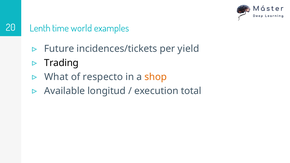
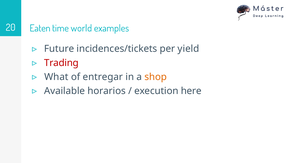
Lenth: Lenth -> Eaten (40, 28)
Trading colour: black -> red (61, 63)
respecto: respecto -> entregar (103, 77)
longitud: longitud -> horarios (107, 91)
total: total -> here (191, 91)
